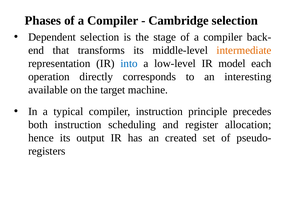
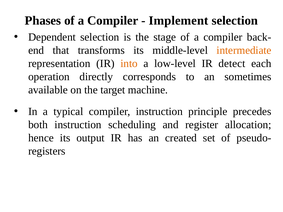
Cambridge: Cambridge -> Implement (179, 21)
into colour: blue -> orange (129, 64)
model: model -> detect (232, 64)
interesting: interesting -> sometimes (248, 77)
